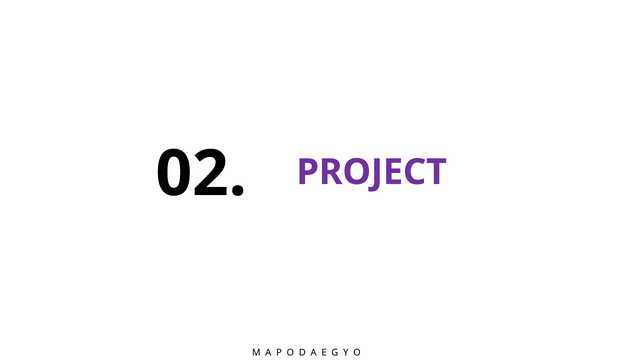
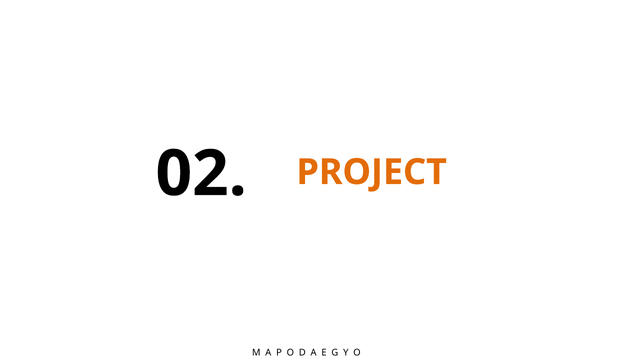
PROJECT colour: purple -> orange (372, 172)
